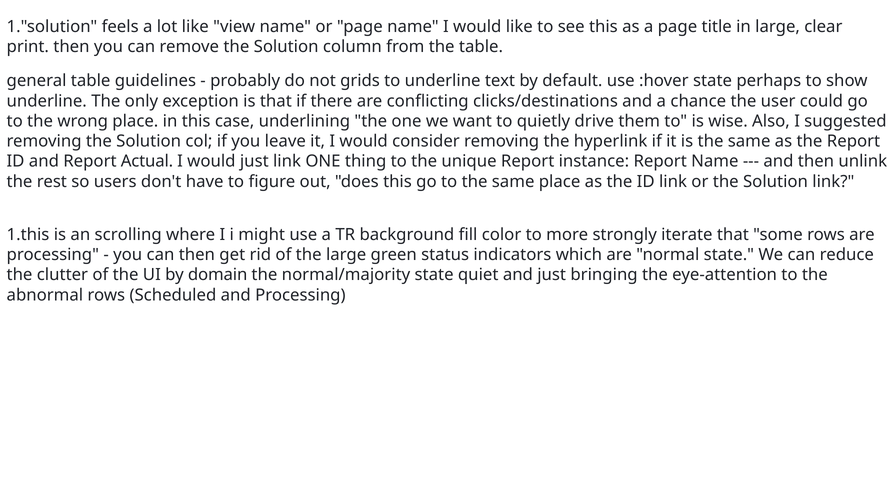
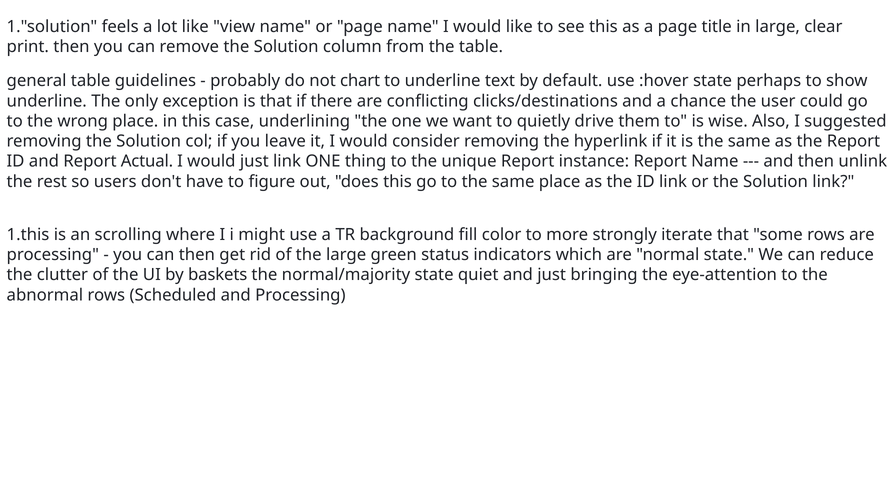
grids: grids -> chart (360, 81)
domain: domain -> baskets (218, 275)
